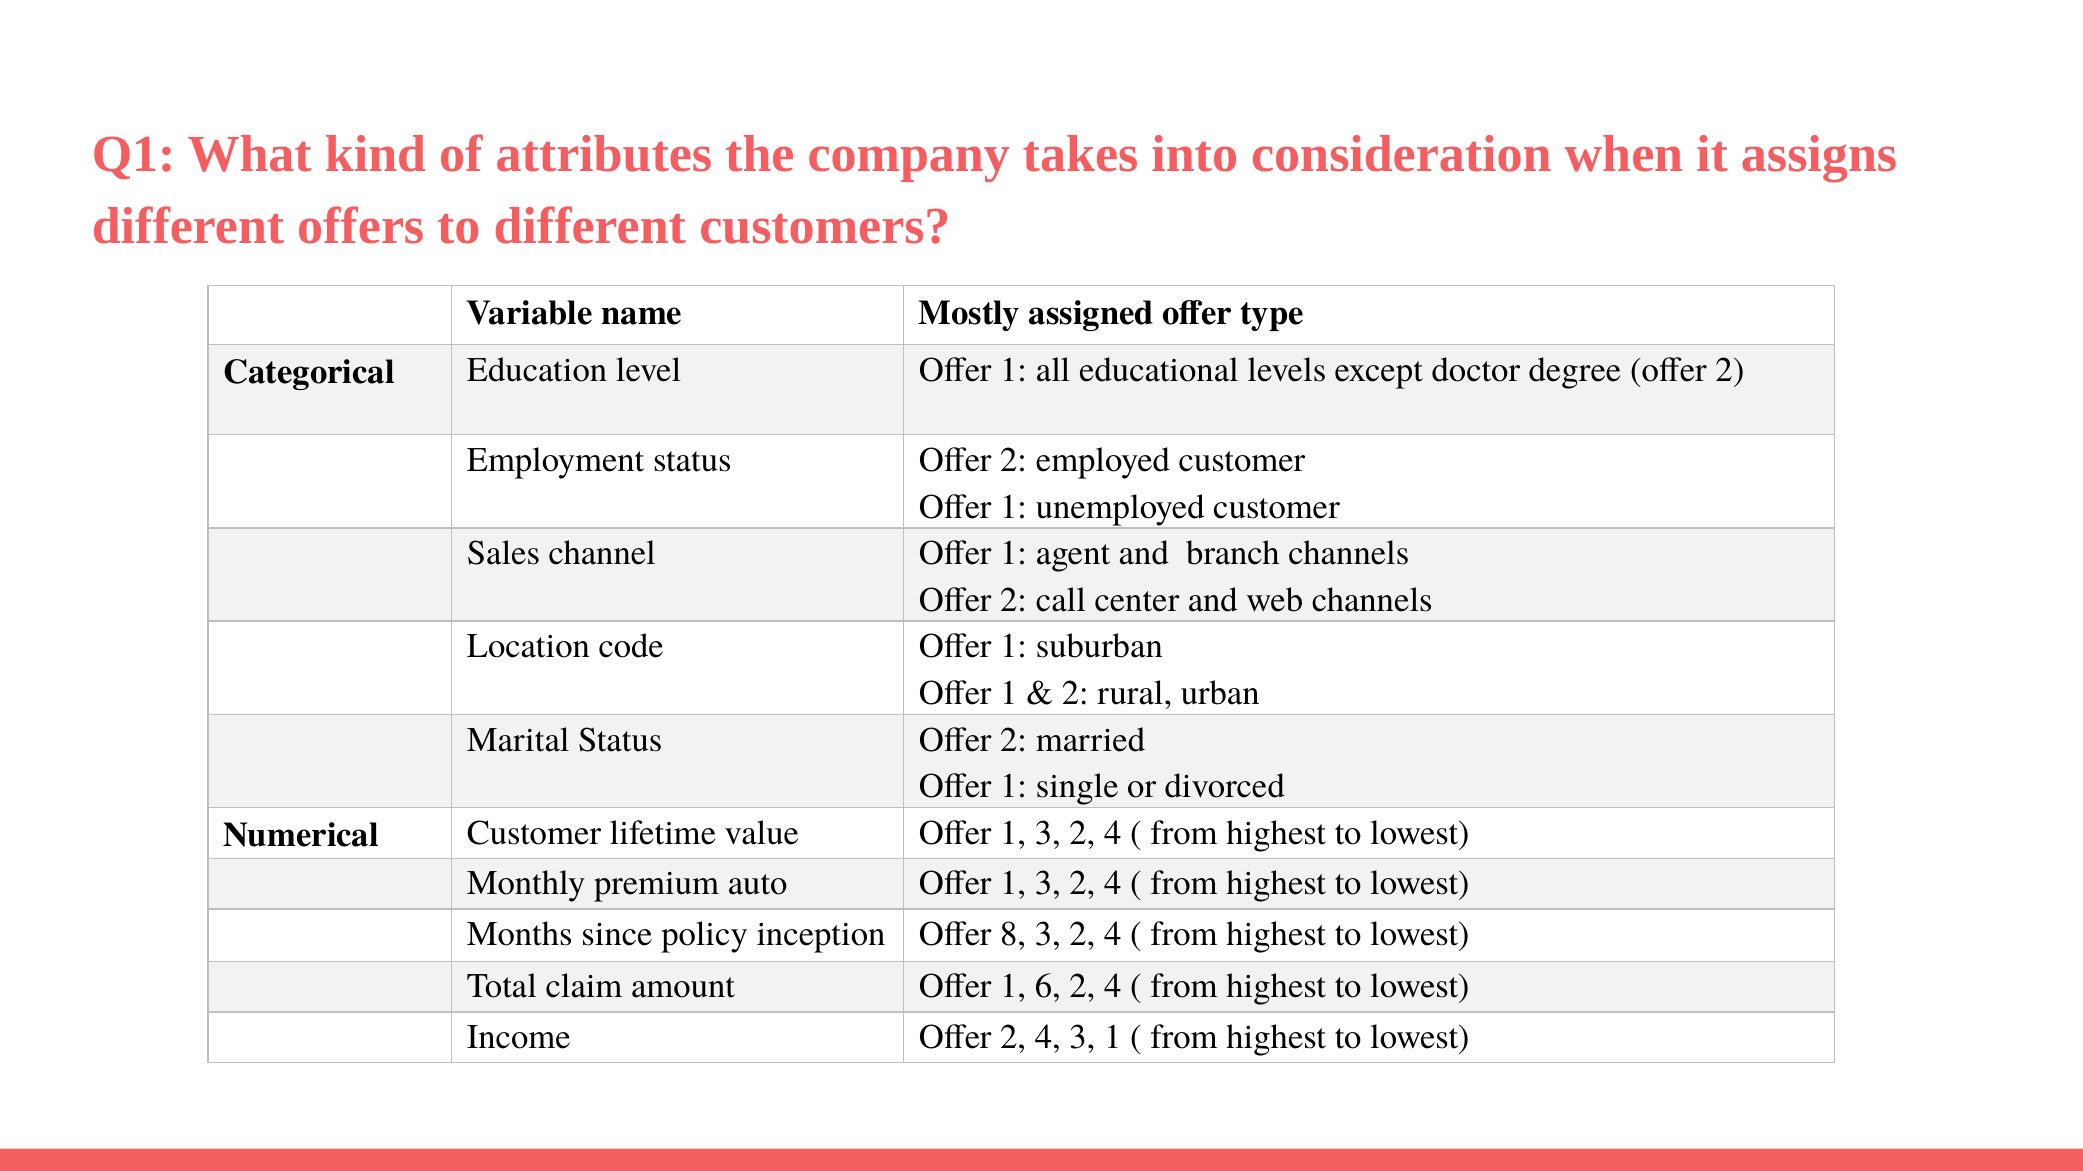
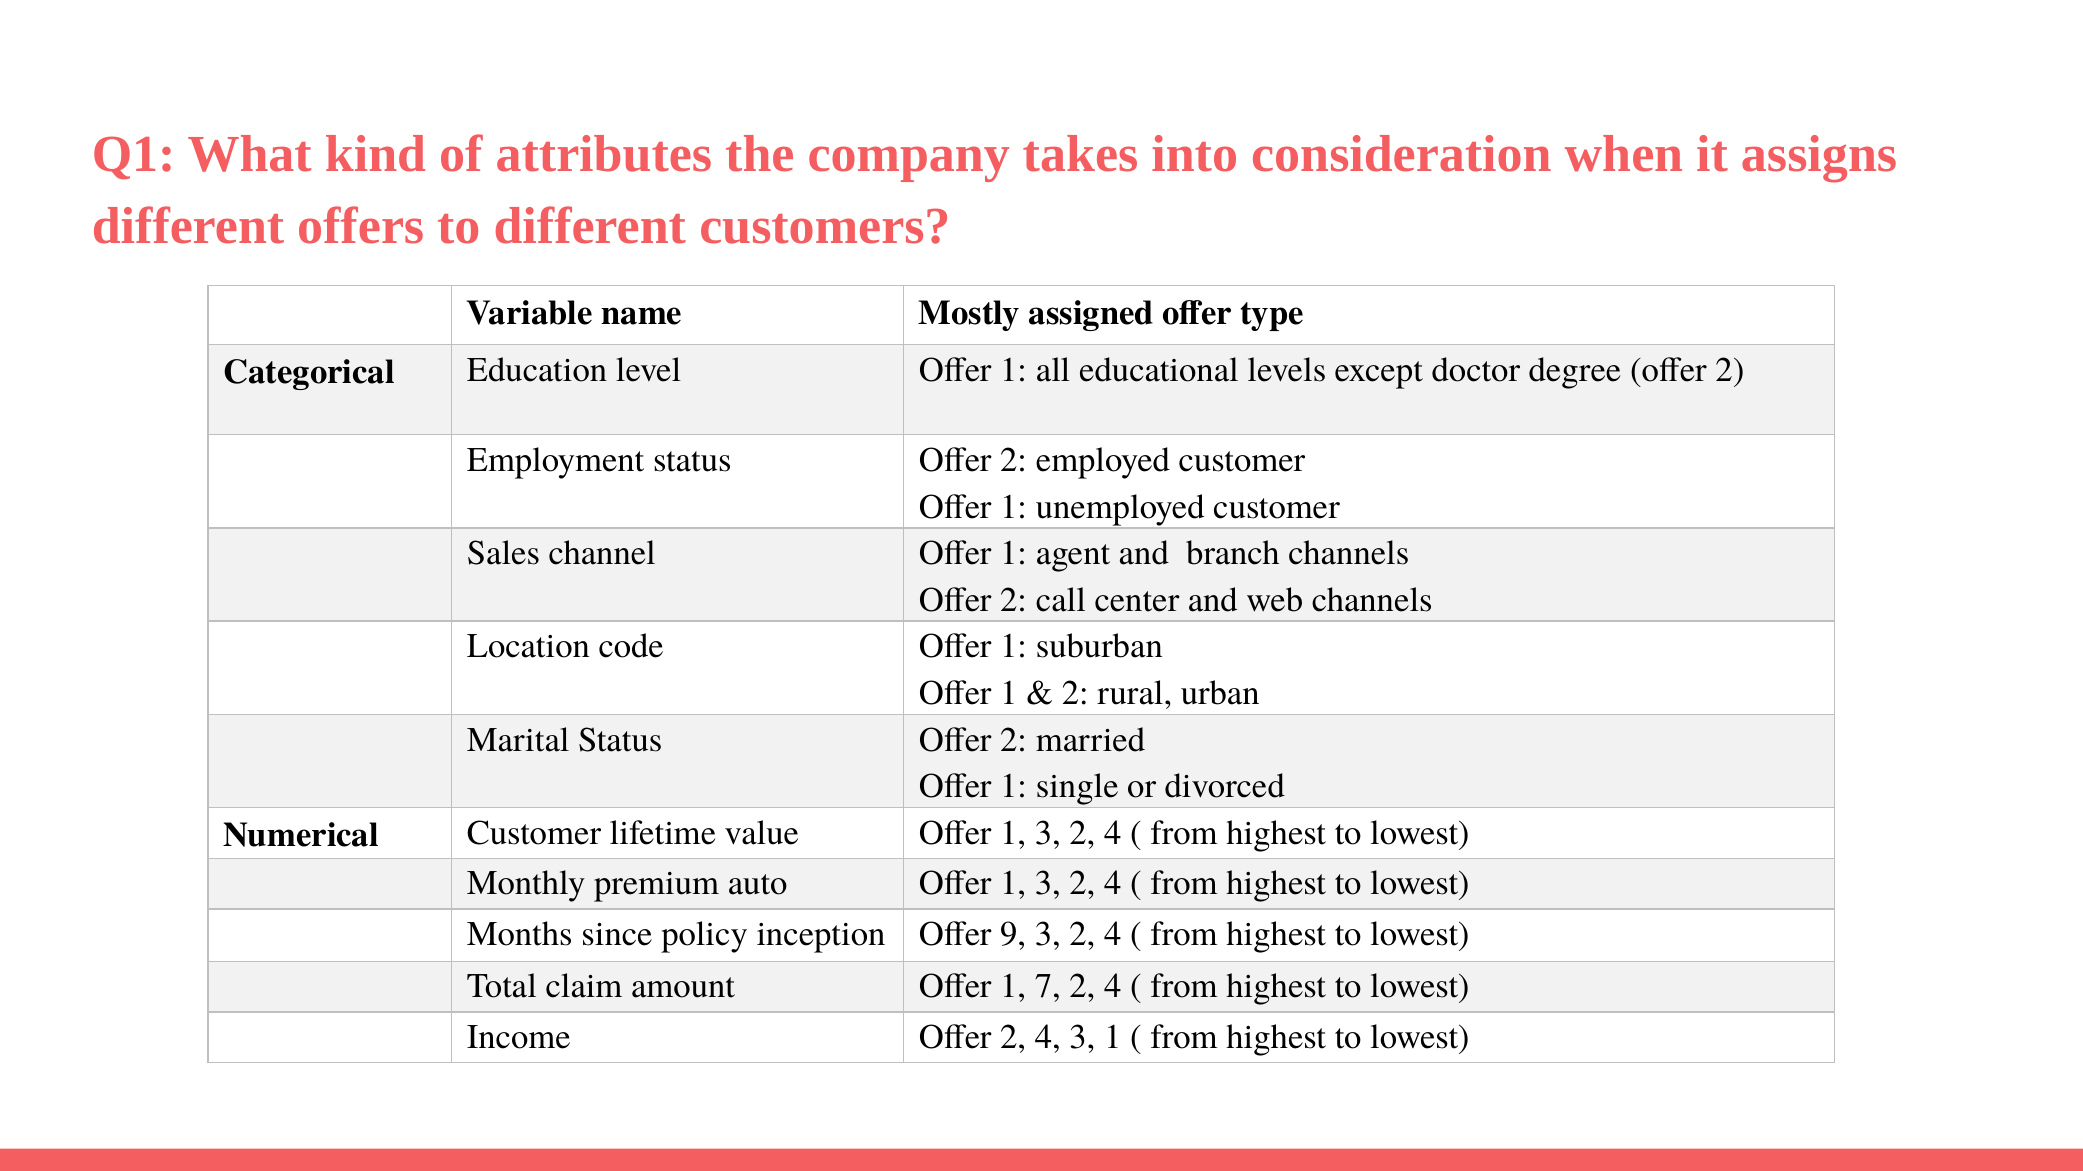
8: 8 -> 9 (1013, 935)
6: 6 -> 7 (1048, 987)
